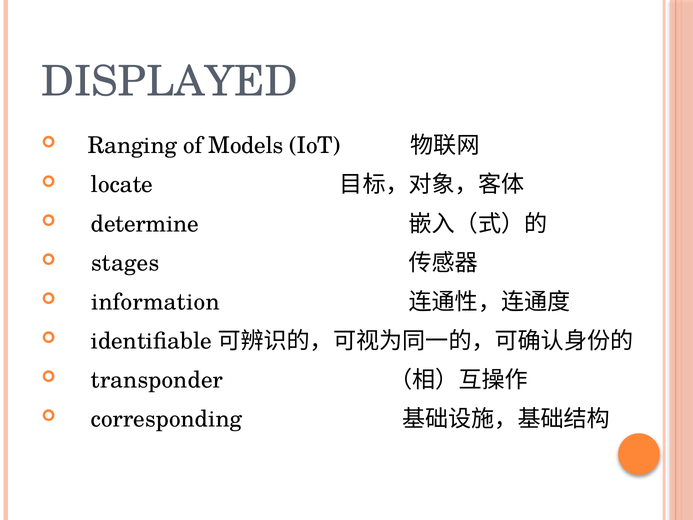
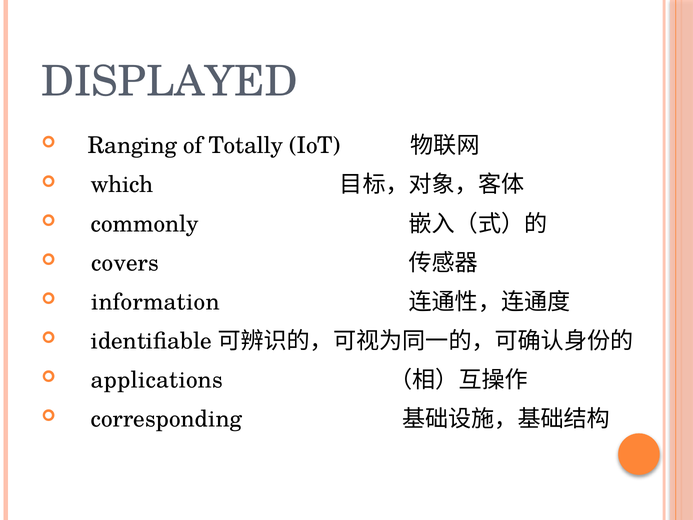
Models: Models -> Totally (246, 146)
locate: locate -> which (122, 185)
determine: determine -> commonly (145, 224)
stages: stages -> covers (125, 263)
transponder: transponder -> applications (157, 380)
